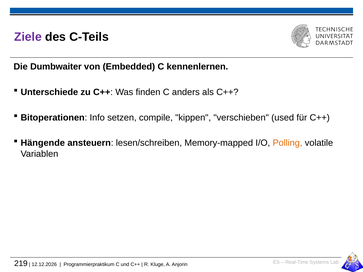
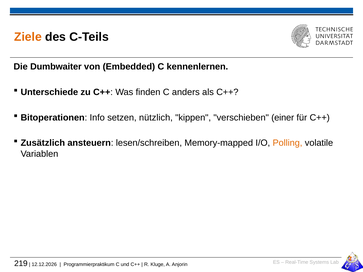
Ziele colour: purple -> orange (28, 37)
compile: compile -> nützlich (156, 118)
used: used -> einer (283, 118)
Hängende: Hängende -> Zusätzlich (43, 143)
